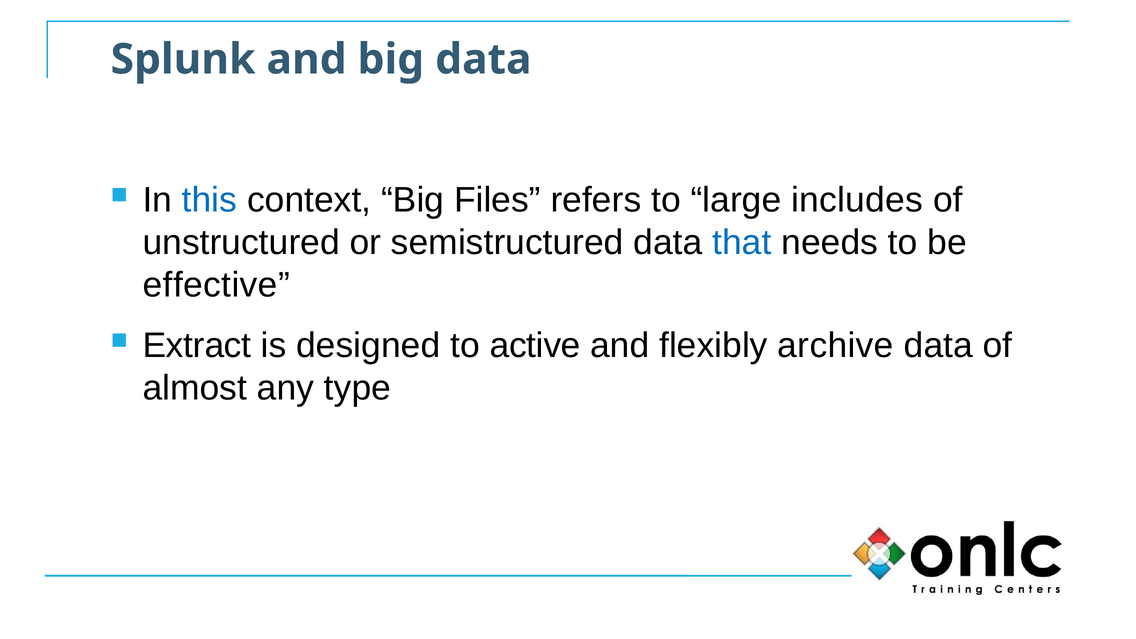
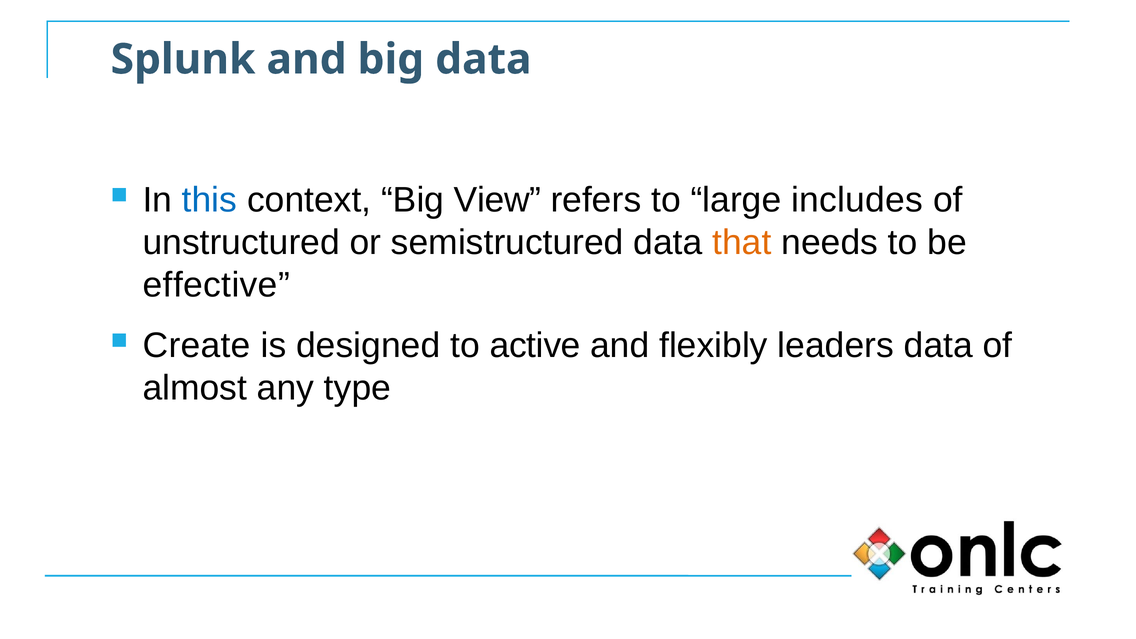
Files: Files -> View (498, 200)
that colour: blue -> orange (742, 243)
Extract: Extract -> Create (197, 345)
archive: archive -> leaders (836, 345)
